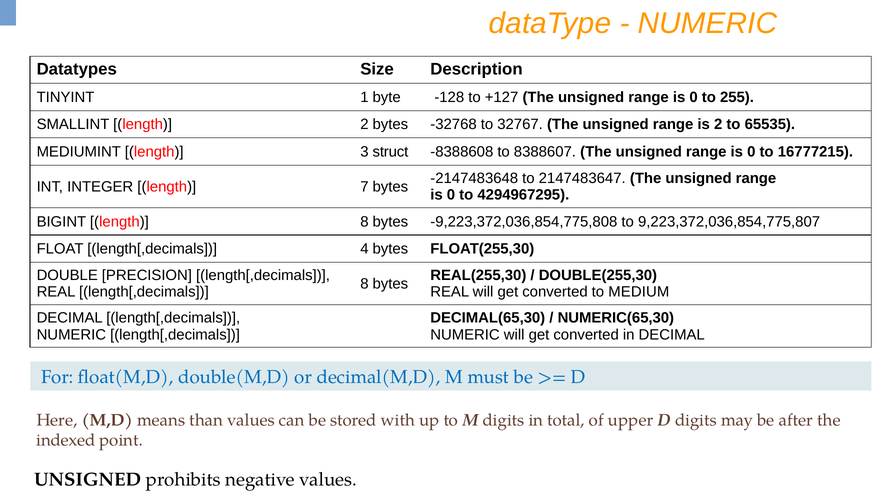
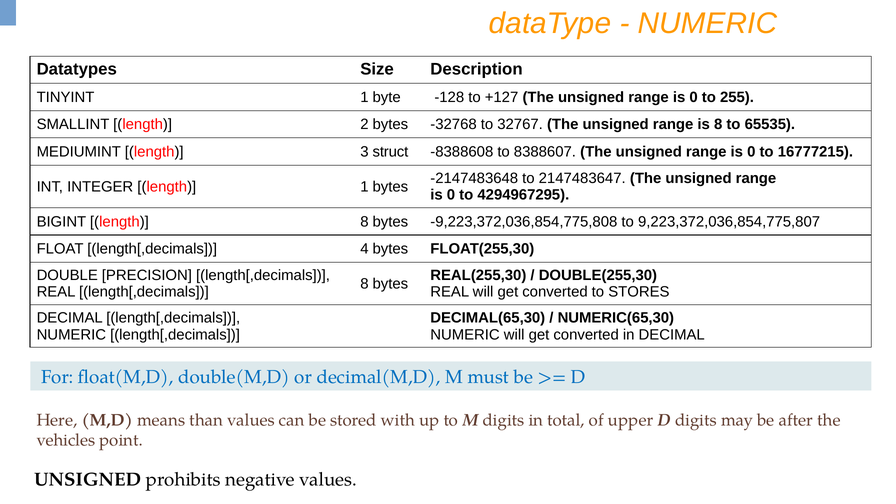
is 2: 2 -> 8 (718, 125)
length 7: 7 -> 1 (364, 187)
MEDIUM: MEDIUM -> STORES (639, 292)
indexed: indexed -> vehicles (66, 440)
